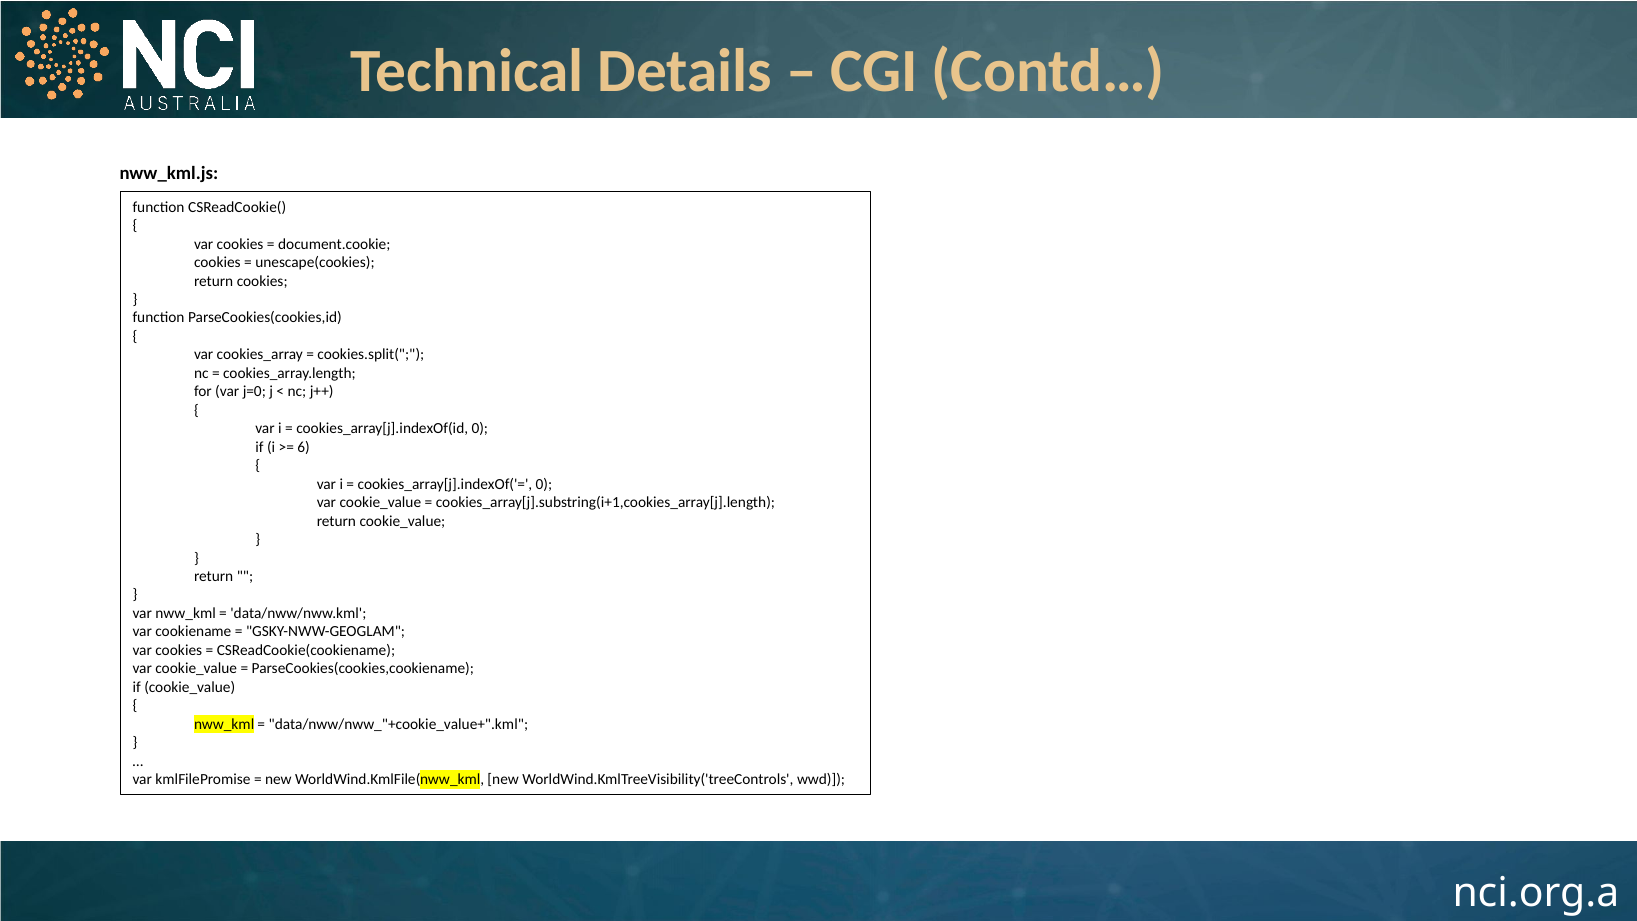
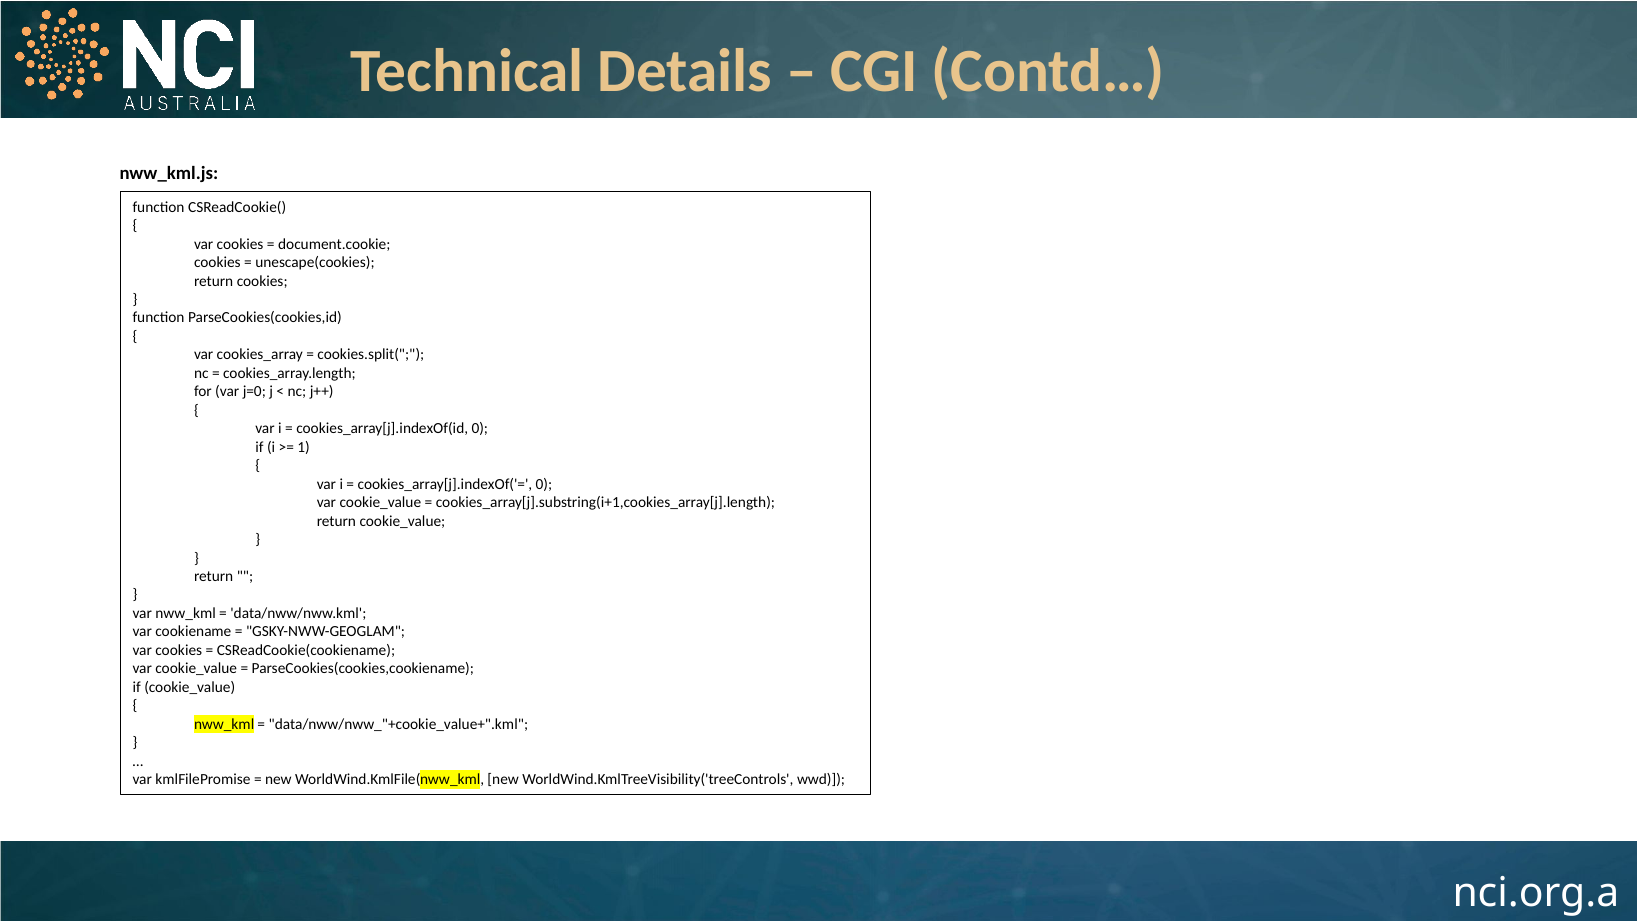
6: 6 -> 1 (304, 447)
